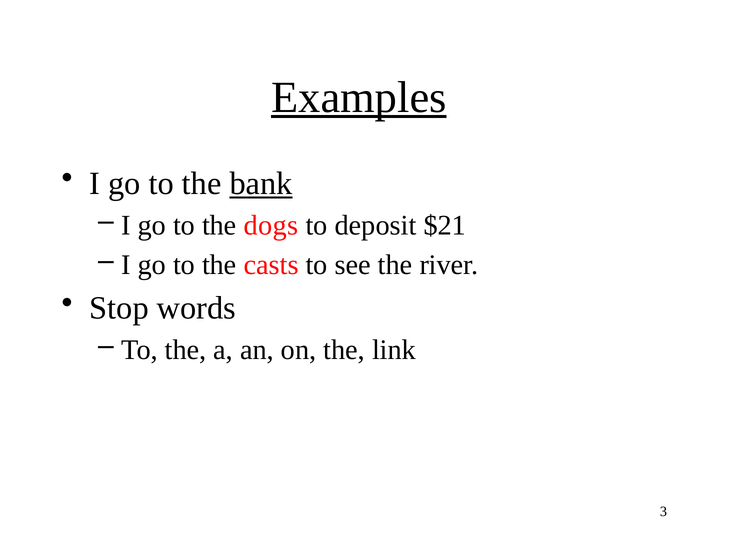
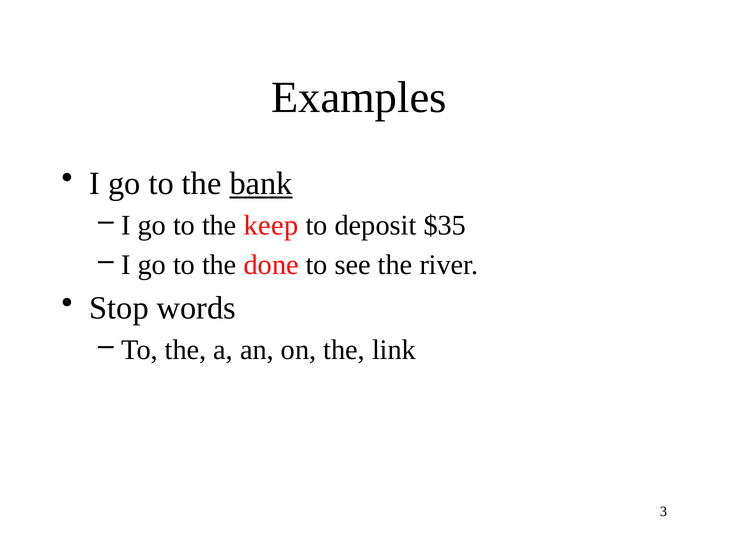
Examples underline: present -> none (359, 97)
dogs: dogs -> keep (271, 225)
$21: $21 -> $35 (445, 225)
casts: casts -> done (271, 265)
